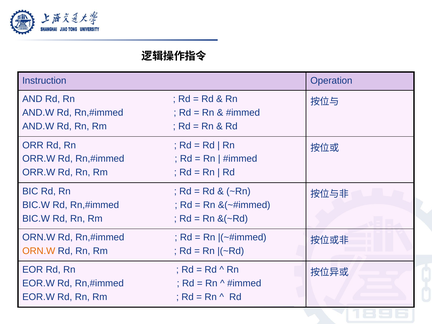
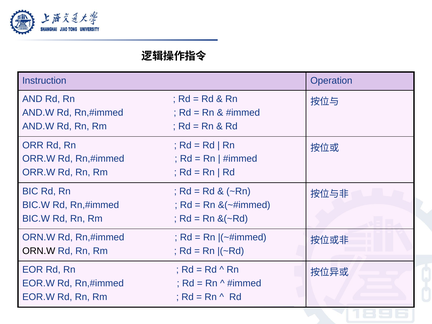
ORN.W colour: orange -> black (39, 251)
